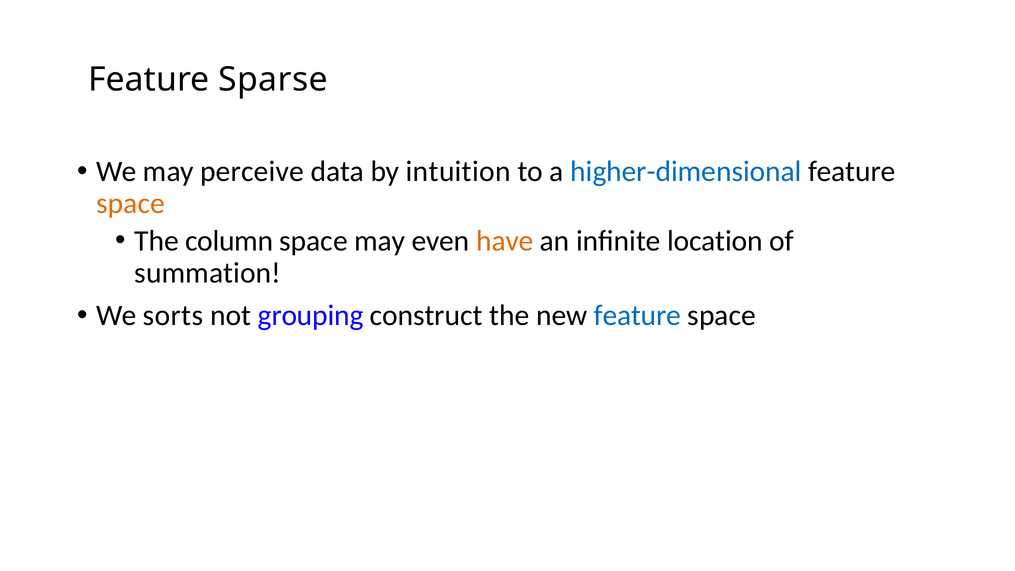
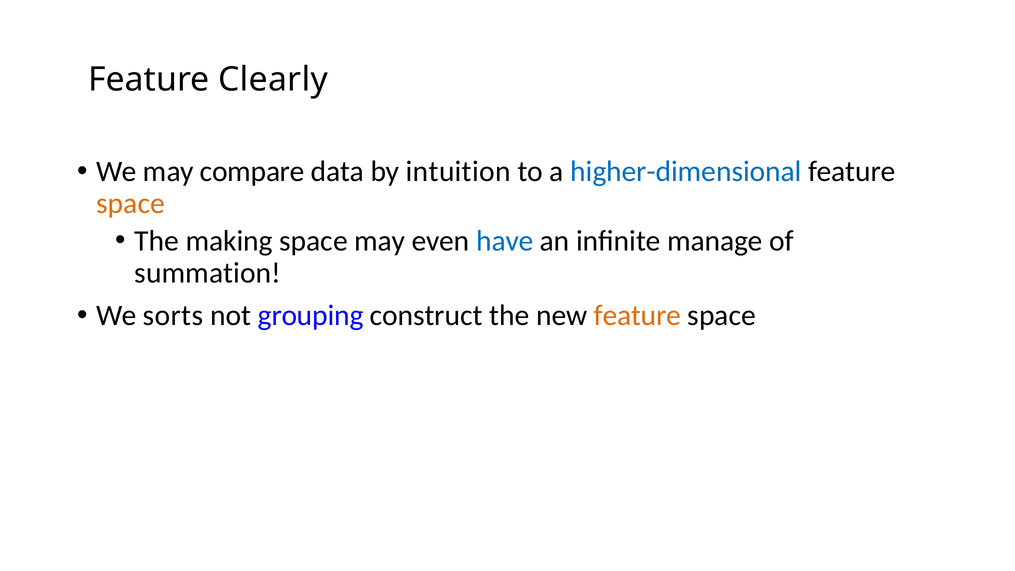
Sparse: Sparse -> Clearly (273, 80)
perceive: perceive -> compare (252, 172)
column: column -> making (229, 241)
have colour: orange -> blue (505, 241)
location: location -> manage (715, 241)
feature colour: blue -> orange (637, 315)
